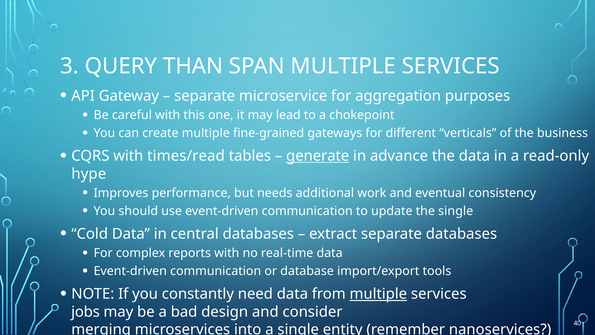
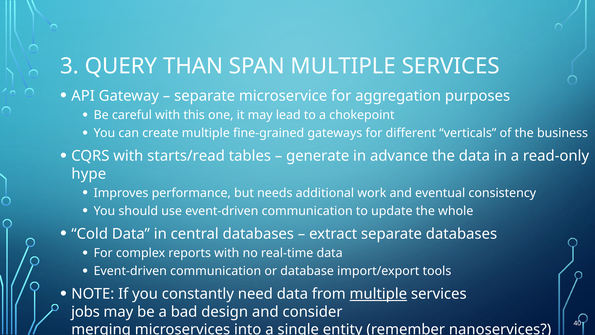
times/read: times/read -> starts/read (186, 156)
generate underline: present -> none (318, 156)
the single: single -> whole (456, 211)
